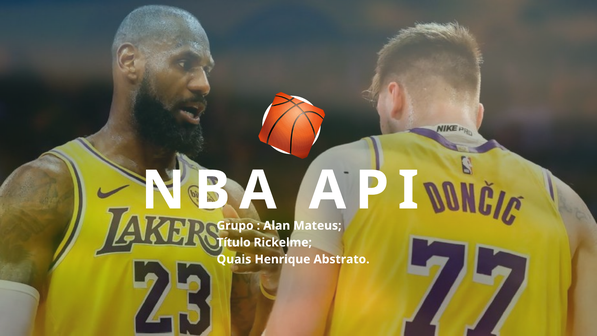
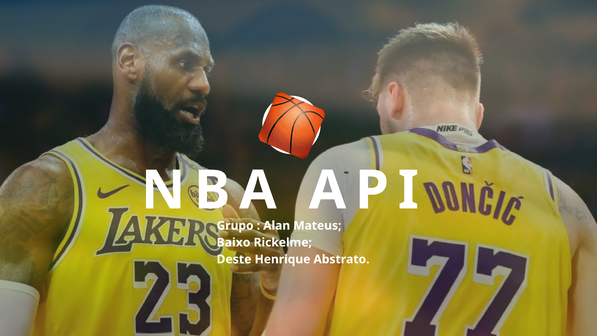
Título: Título -> Baixo (233, 242)
Quais: Quais -> Deste (234, 259)
